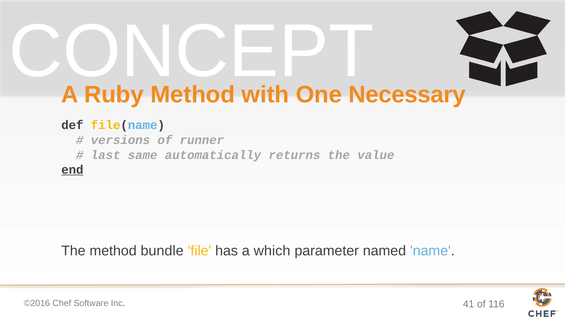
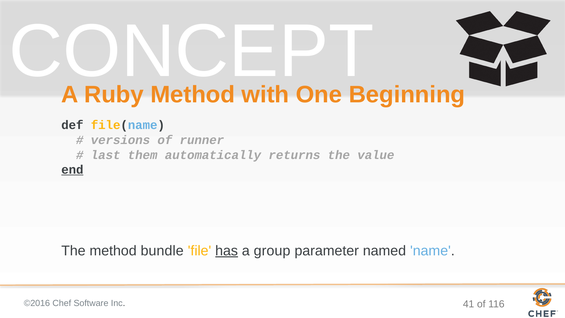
Necessary: Necessary -> Beginning (407, 94)
same: same -> them (143, 155)
has underline: none -> present (227, 251)
which: which -> group (272, 251)
